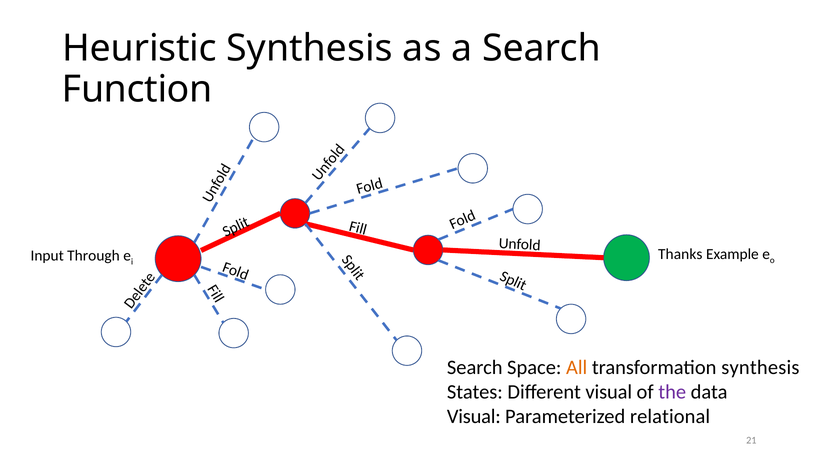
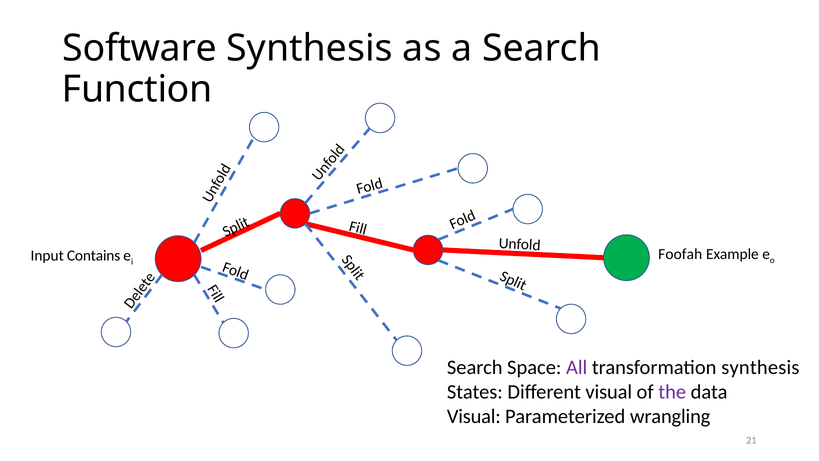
Heuristic: Heuristic -> Software (140, 49)
Through: Through -> Contains (94, 256)
Thanks: Thanks -> Foofah (680, 254)
All colour: orange -> purple (577, 367)
relational: relational -> wrangling (670, 416)
